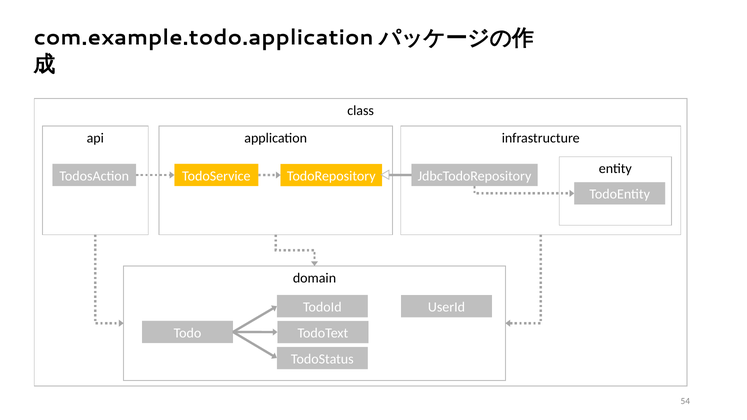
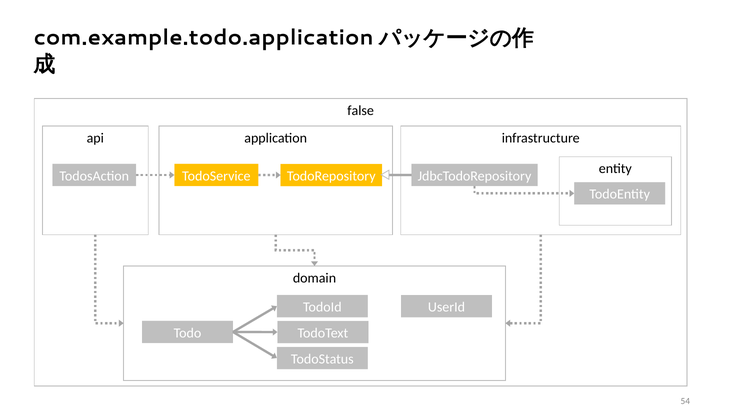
class: class -> false (361, 111)
